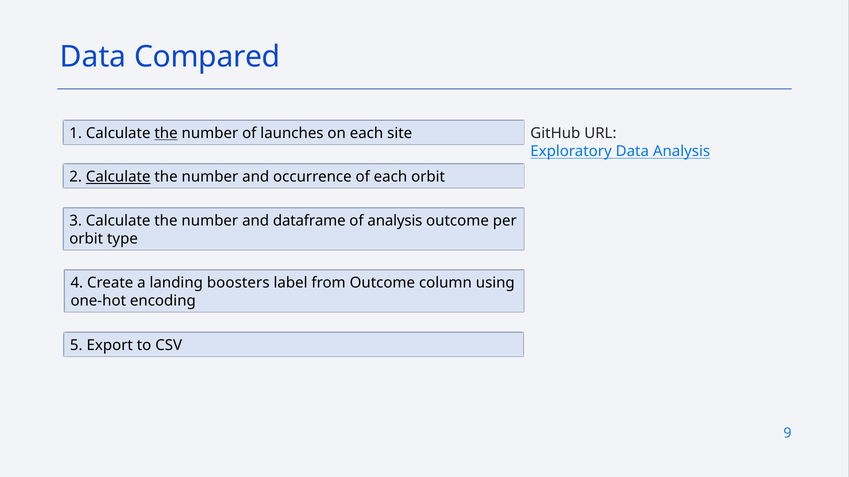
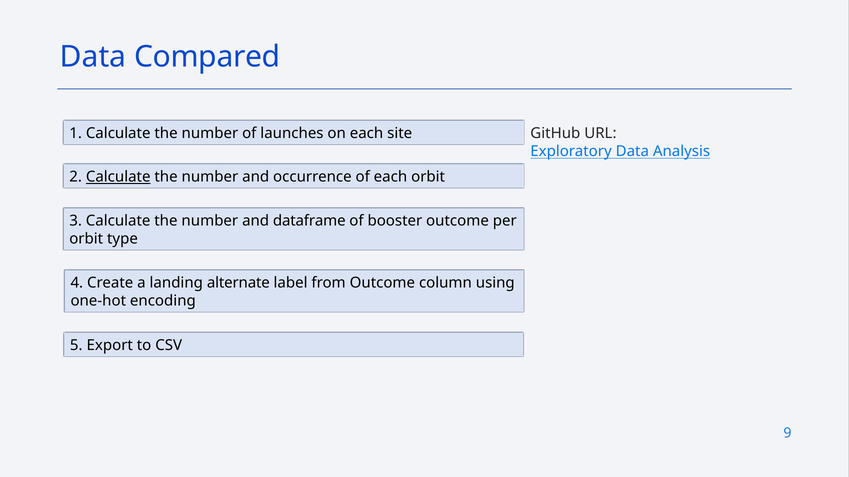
the underline: present -> none (166, 133)
of analysis: analysis -> booster (395, 221)
boosters: boosters -> alternate (238, 283)
